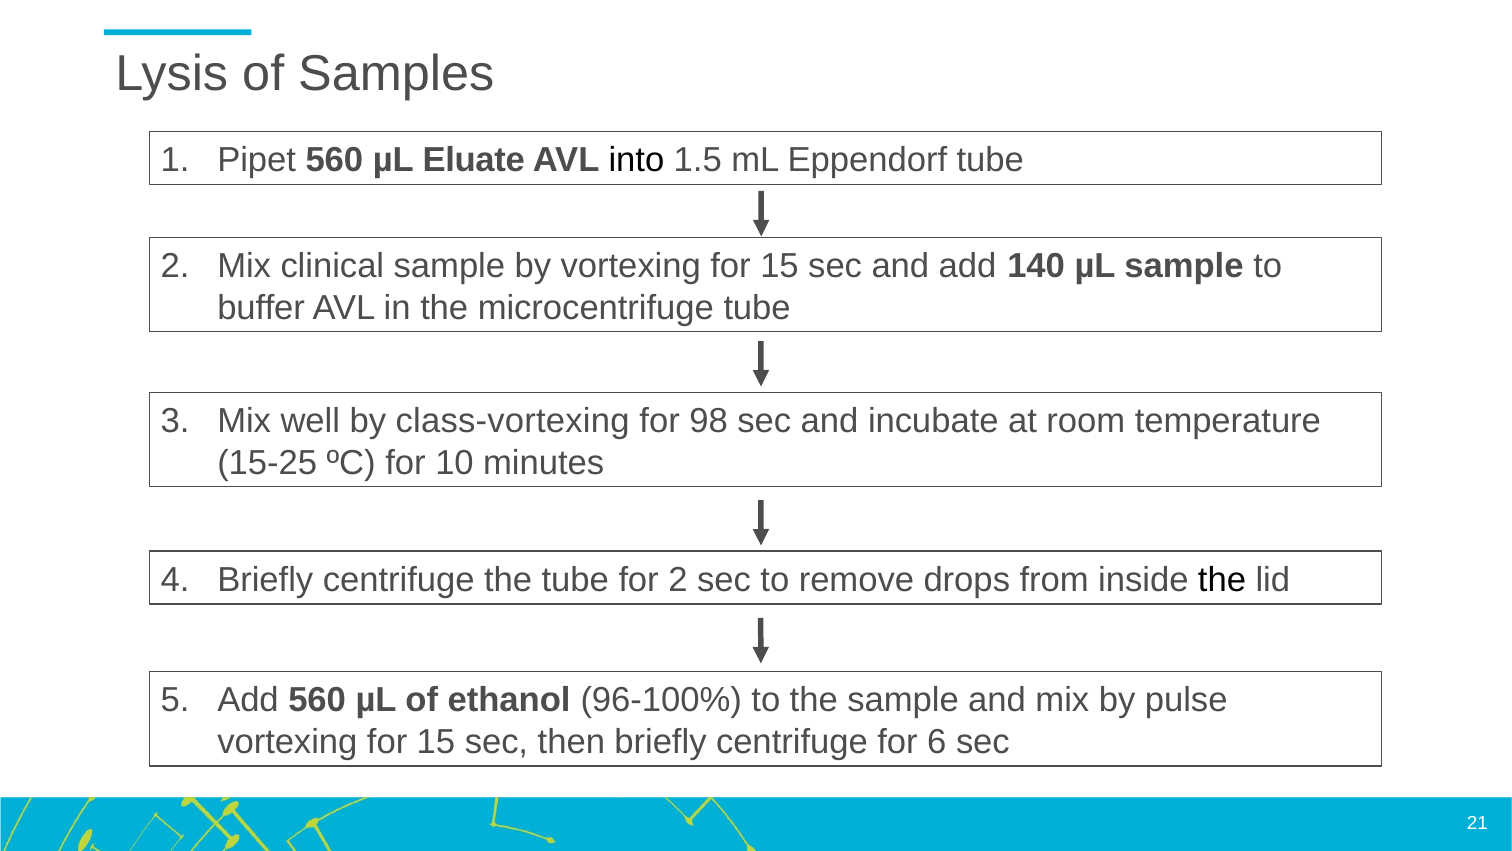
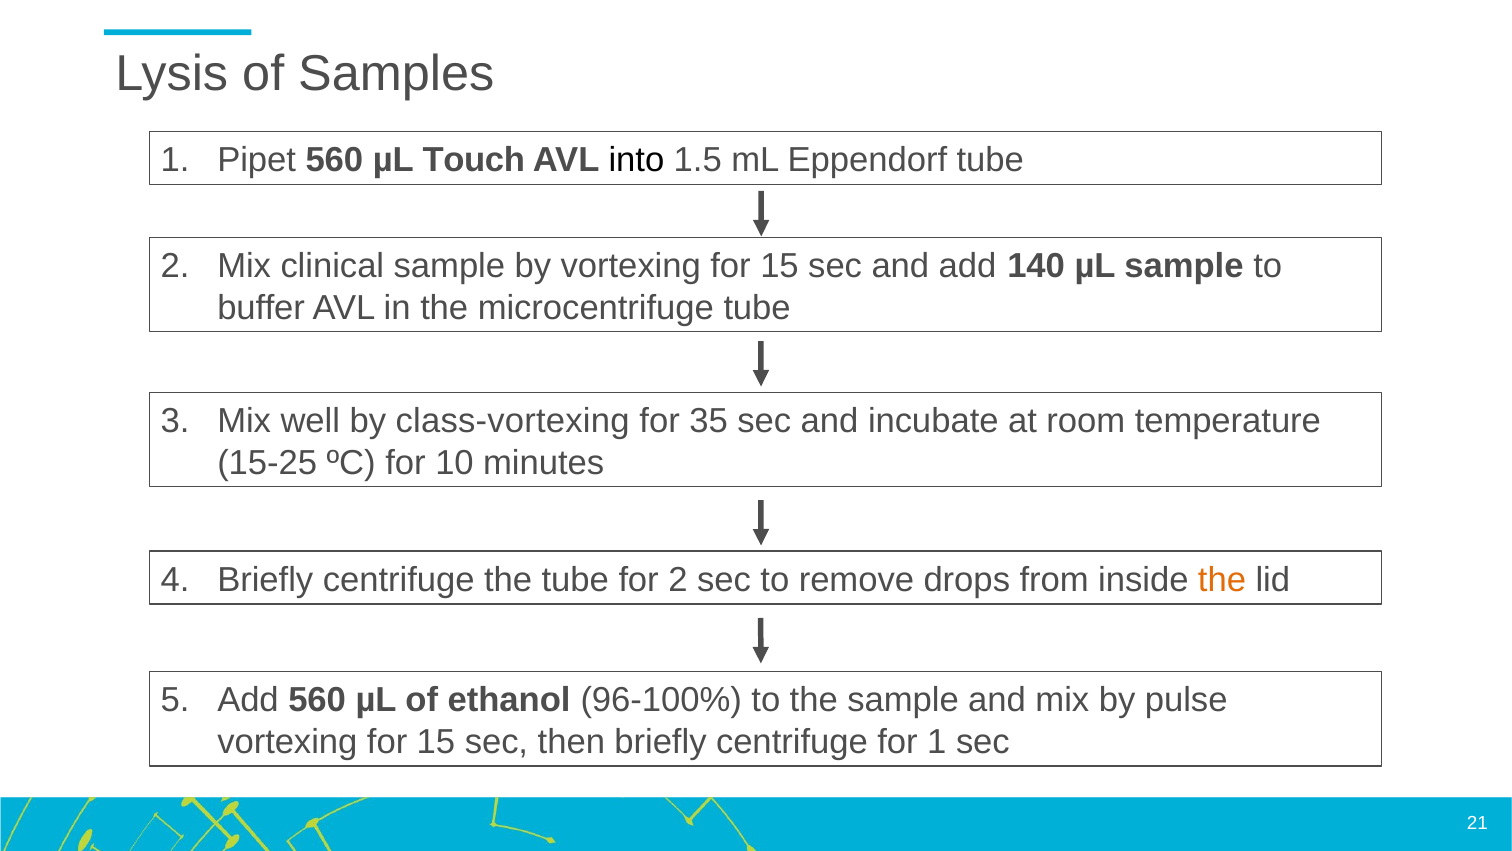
Eluate: Eluate -> Touch (474, 160)
98: 98 -> 35 (709, 421)
the colour: black -> orange (1222, 580)
for 6: 6 -> 1 (937, 742)
